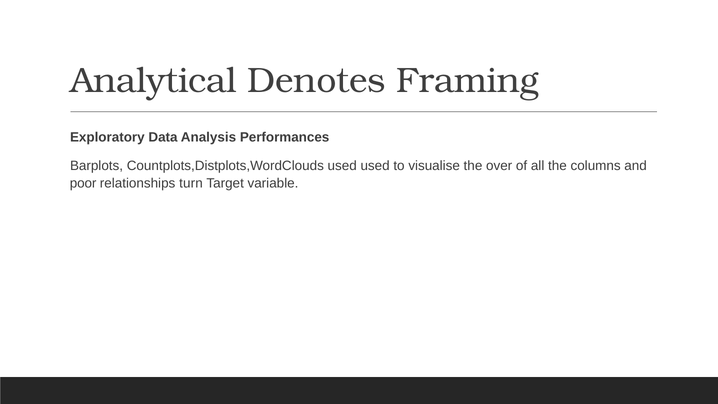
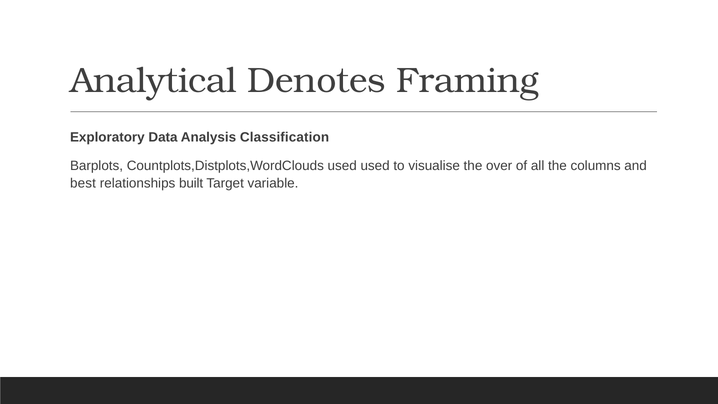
Performances: Performances -> Classification (285, 137)
poor: poor -> best (83, 183)
turn: turn -> built (191, 183)
